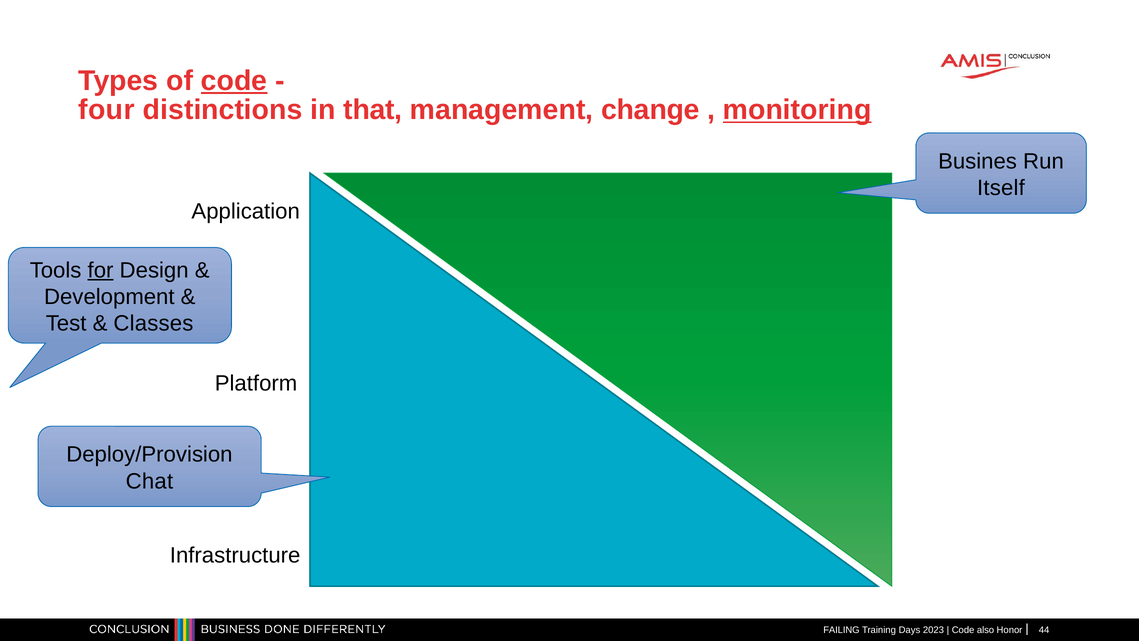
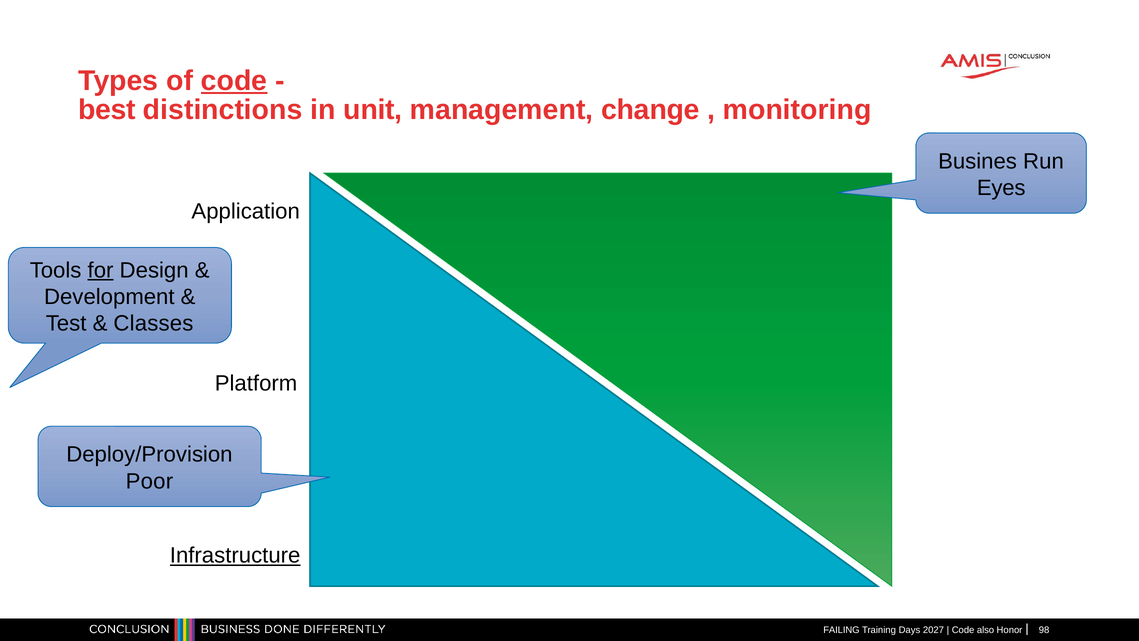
four: four -> best (107, 110)
that: that -> unit (373, 110)
monitoring underline: present -> none (797, 110)
Itself: Itself -> Eyes (1001, 188)
Chat: Chat -> Poor (149, 481)
Infrastructure underline: none -> present (235, 555)
2023: 2023 -> 2027 (933, 630)
44: 44 -> 98 (1044, 630)
